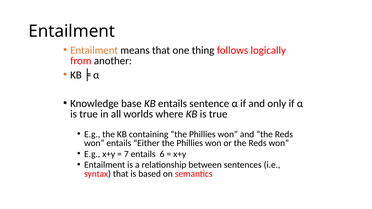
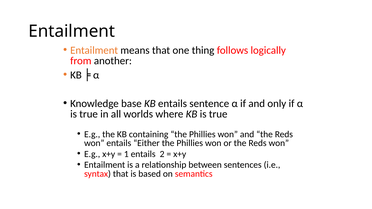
7: 7 -> 1 (126, 154)
6: 6 -> 2 (162, 154)
